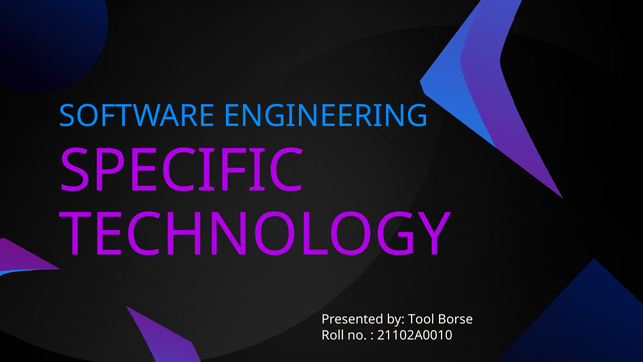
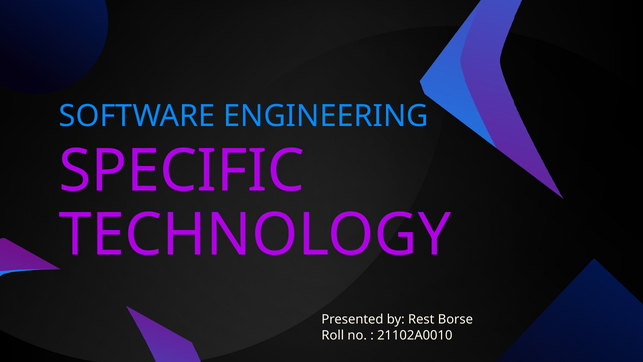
Tool: Tool -> Rest (421, 319)
